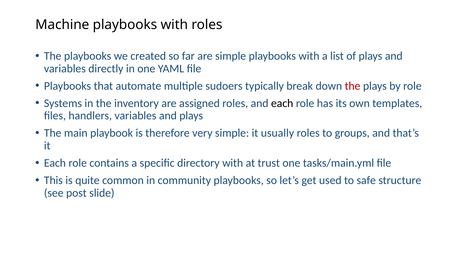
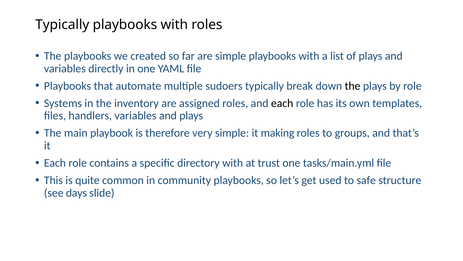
Machine: Machine -> Typically (62, 25)
the colour: red -> black (353, 86)
usually: usually -> making (278, 133)
post: post -> days (76, 192)
